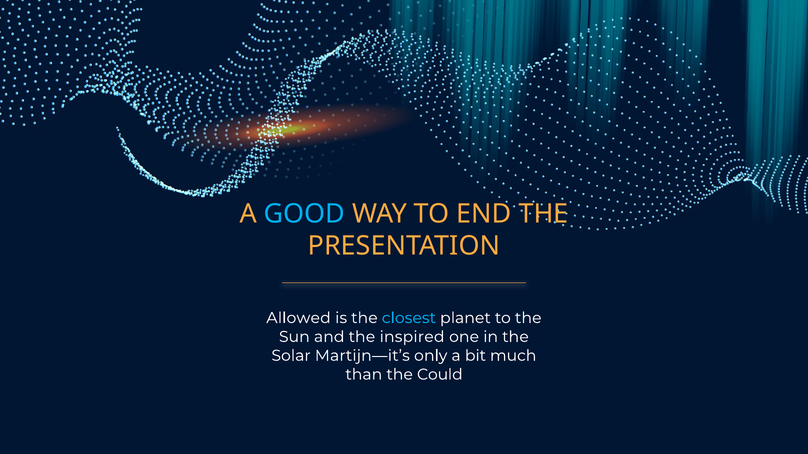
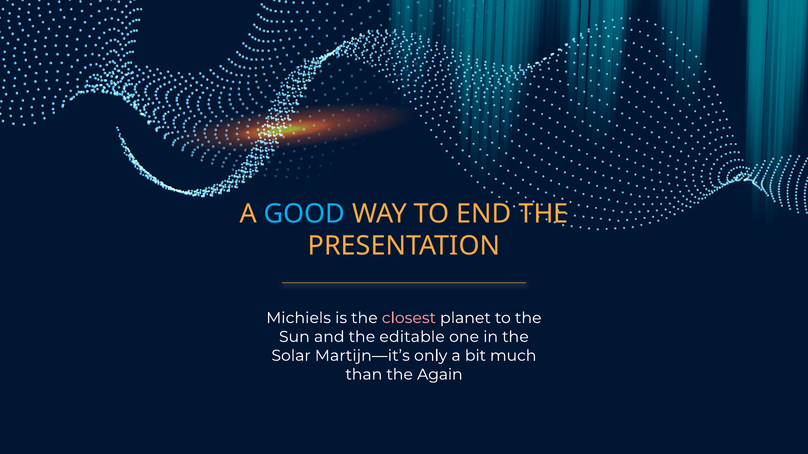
Allowed: Allowed -> Michiels (299, 318)
closest colour: light blue -> pink (409, 318)
inspired: inspired -> editable (412, 337)
Could: Could -> Again (440, 375)
